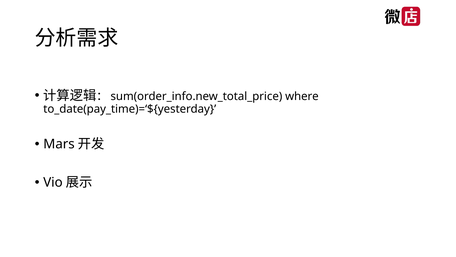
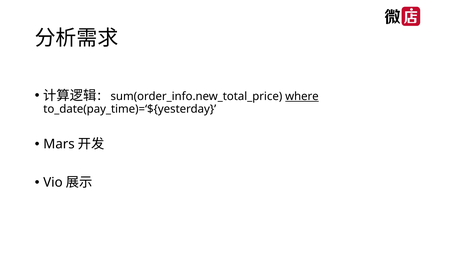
where underline: none -> present (302, 96)
